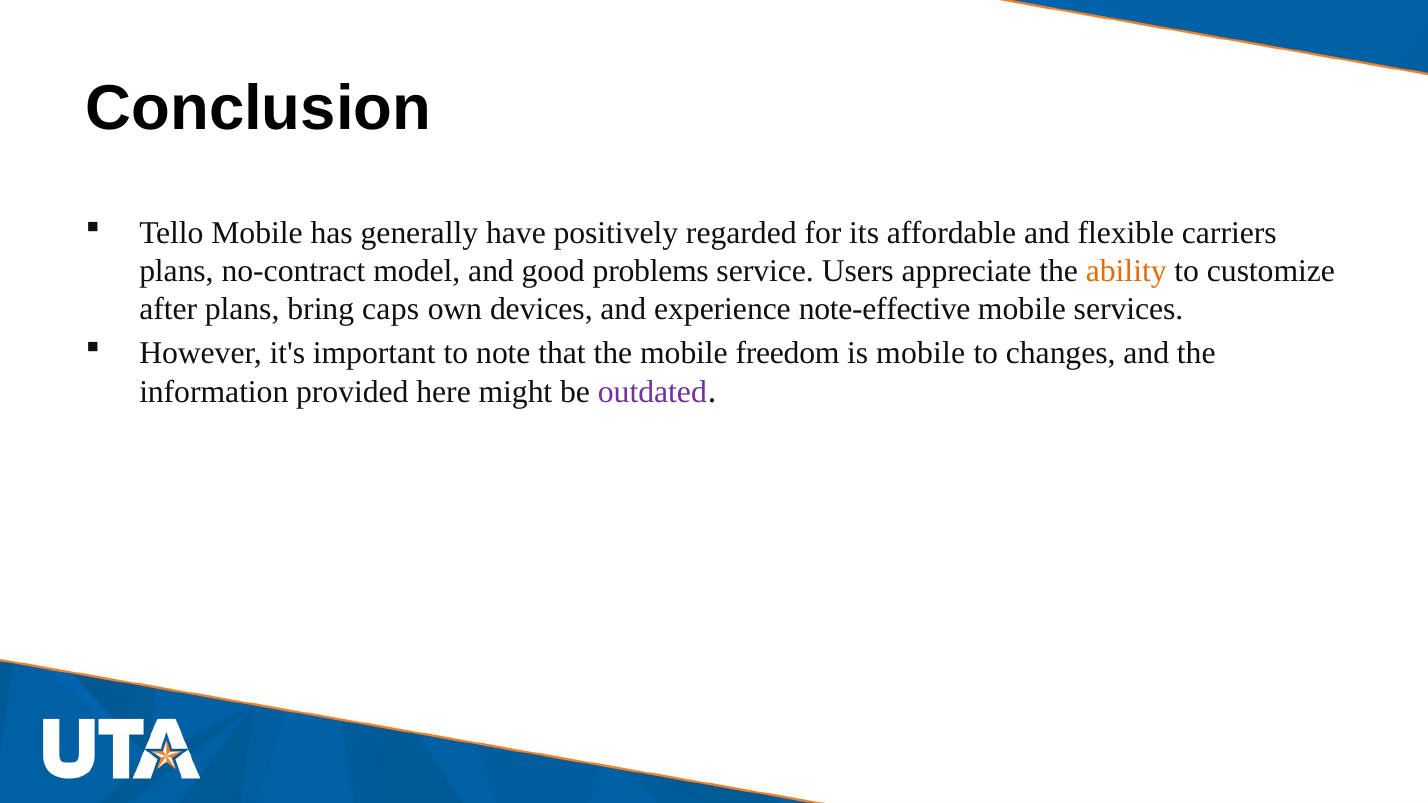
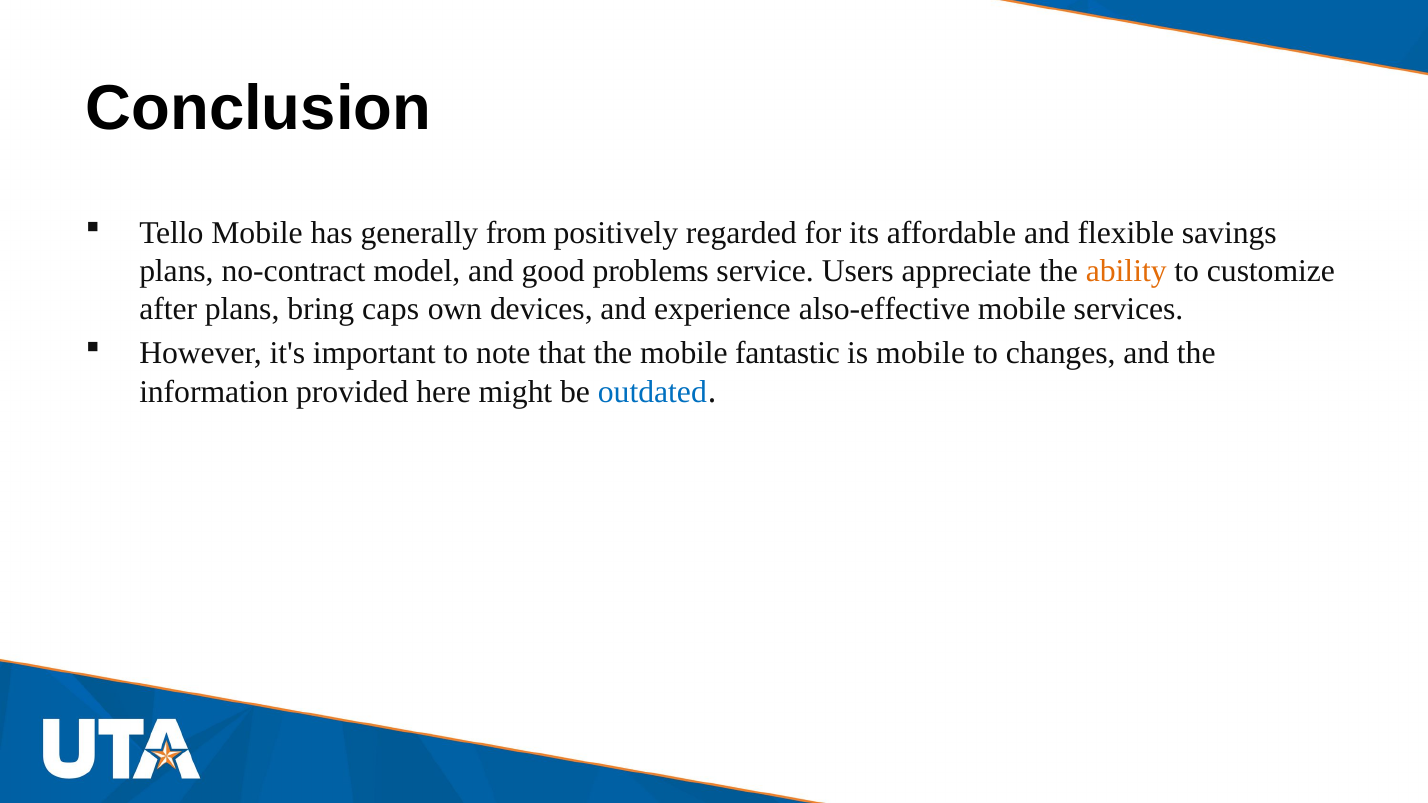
have: have -> from (516, 233)
carriers: carriers -> savings (1229, 233)
note-effective: note-effective -> also-effective (885, 309)
freedom: freedom -> fantastic (788, 354)
outdated colour: purple -> blue (652, 392)
